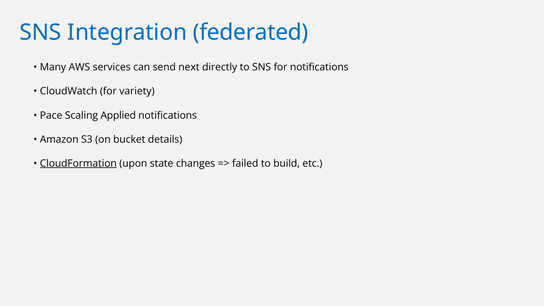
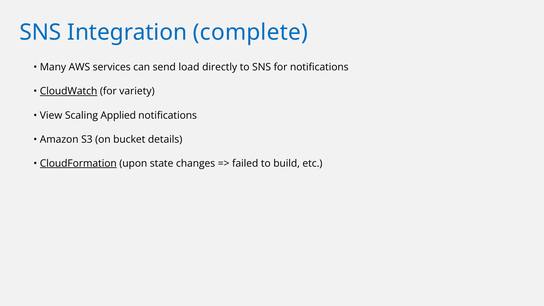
federated: federated -> complete (250, 32)
next: next -> load (189, 67)
CloudWatch underline: none -> present (69, 91)
Pace: Pace -> View (51, 115)
